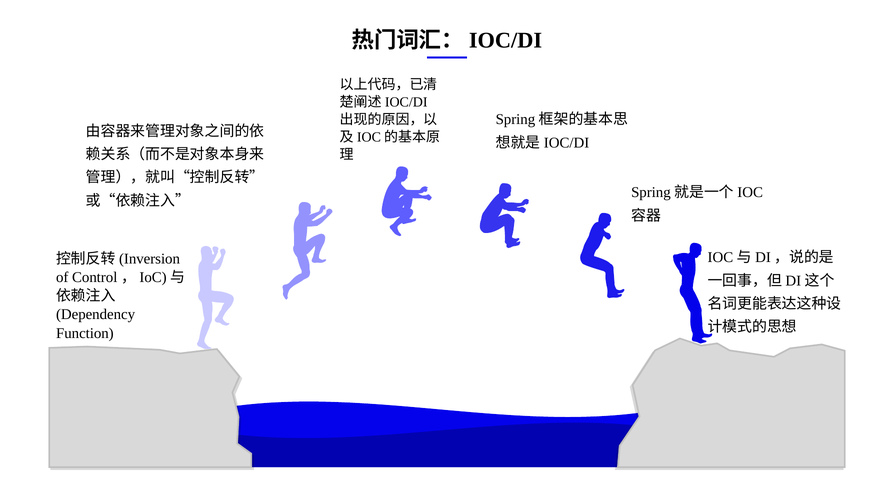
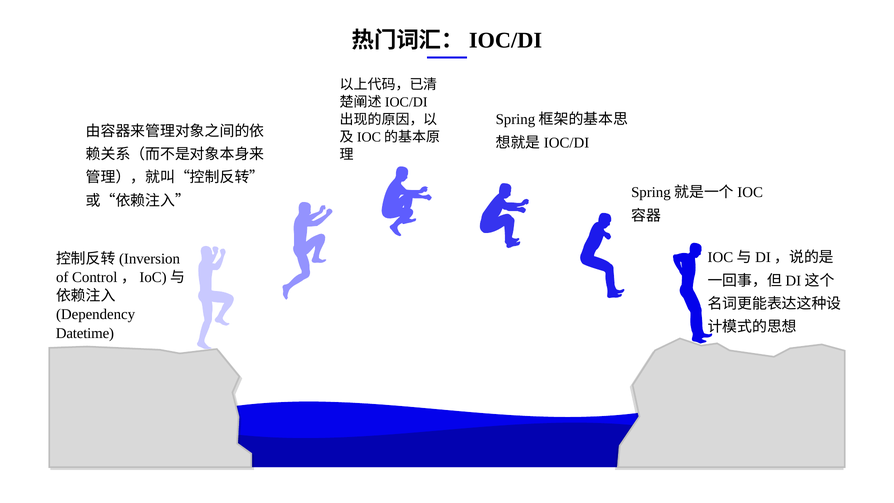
Function: Function -> Datetime (85, 333)
